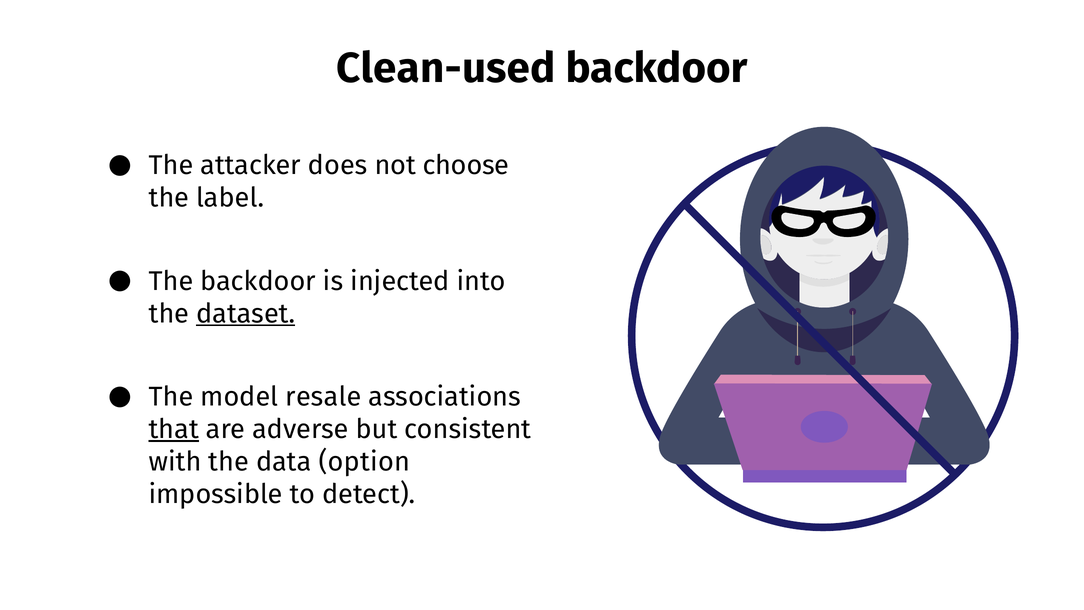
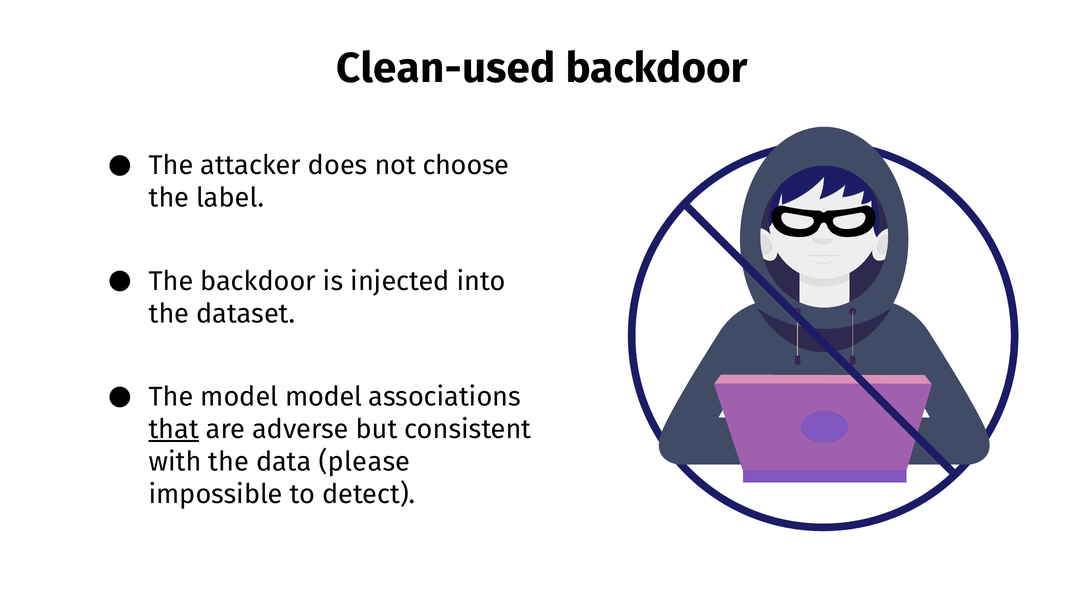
dataset underline: present -> none (246, 314)
model resale: resale -> model (324, 397)
option: option -> please (365, 462)
